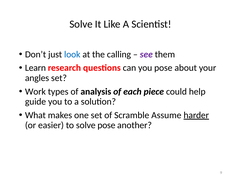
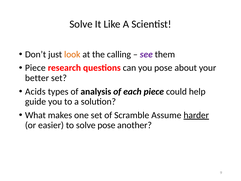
look colour: blue -> orange (72, 54)
Learn: Learn -> Piece (35, 68)
angles: angles -> better (37, 78)
Work: Work -> Acids (35, 91)
